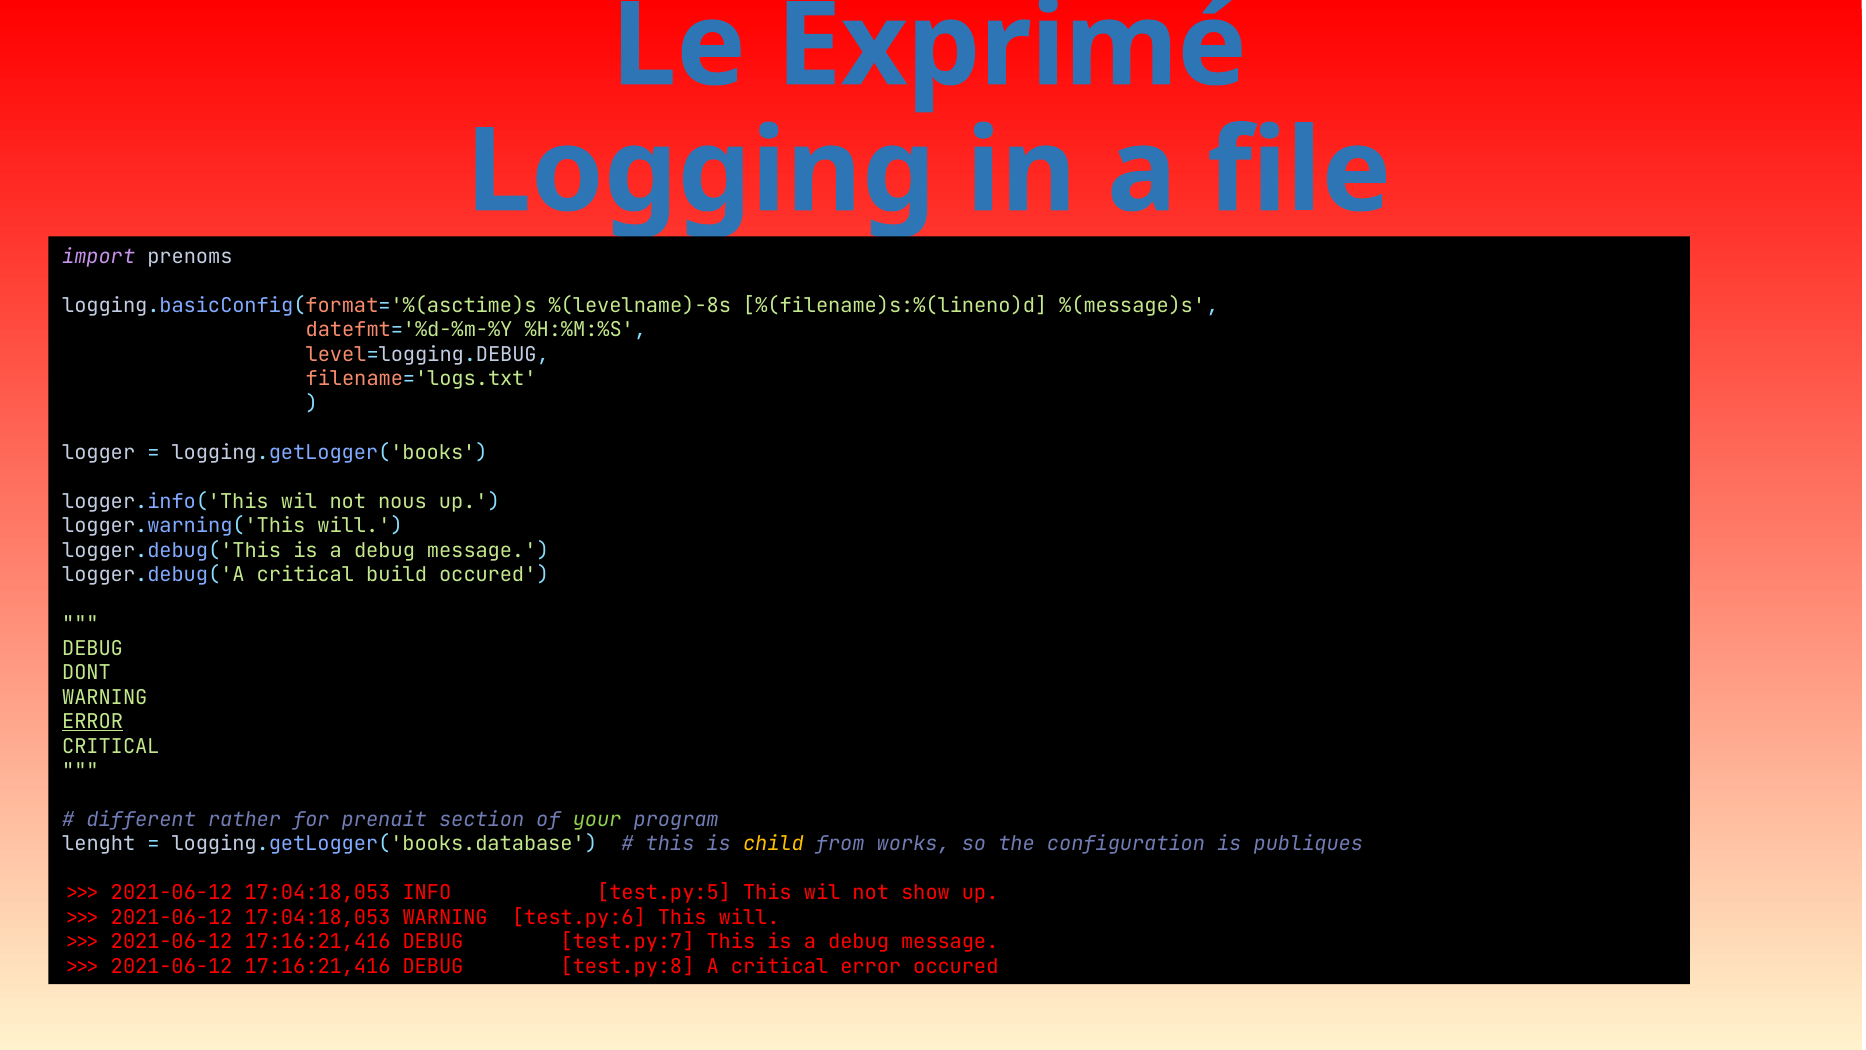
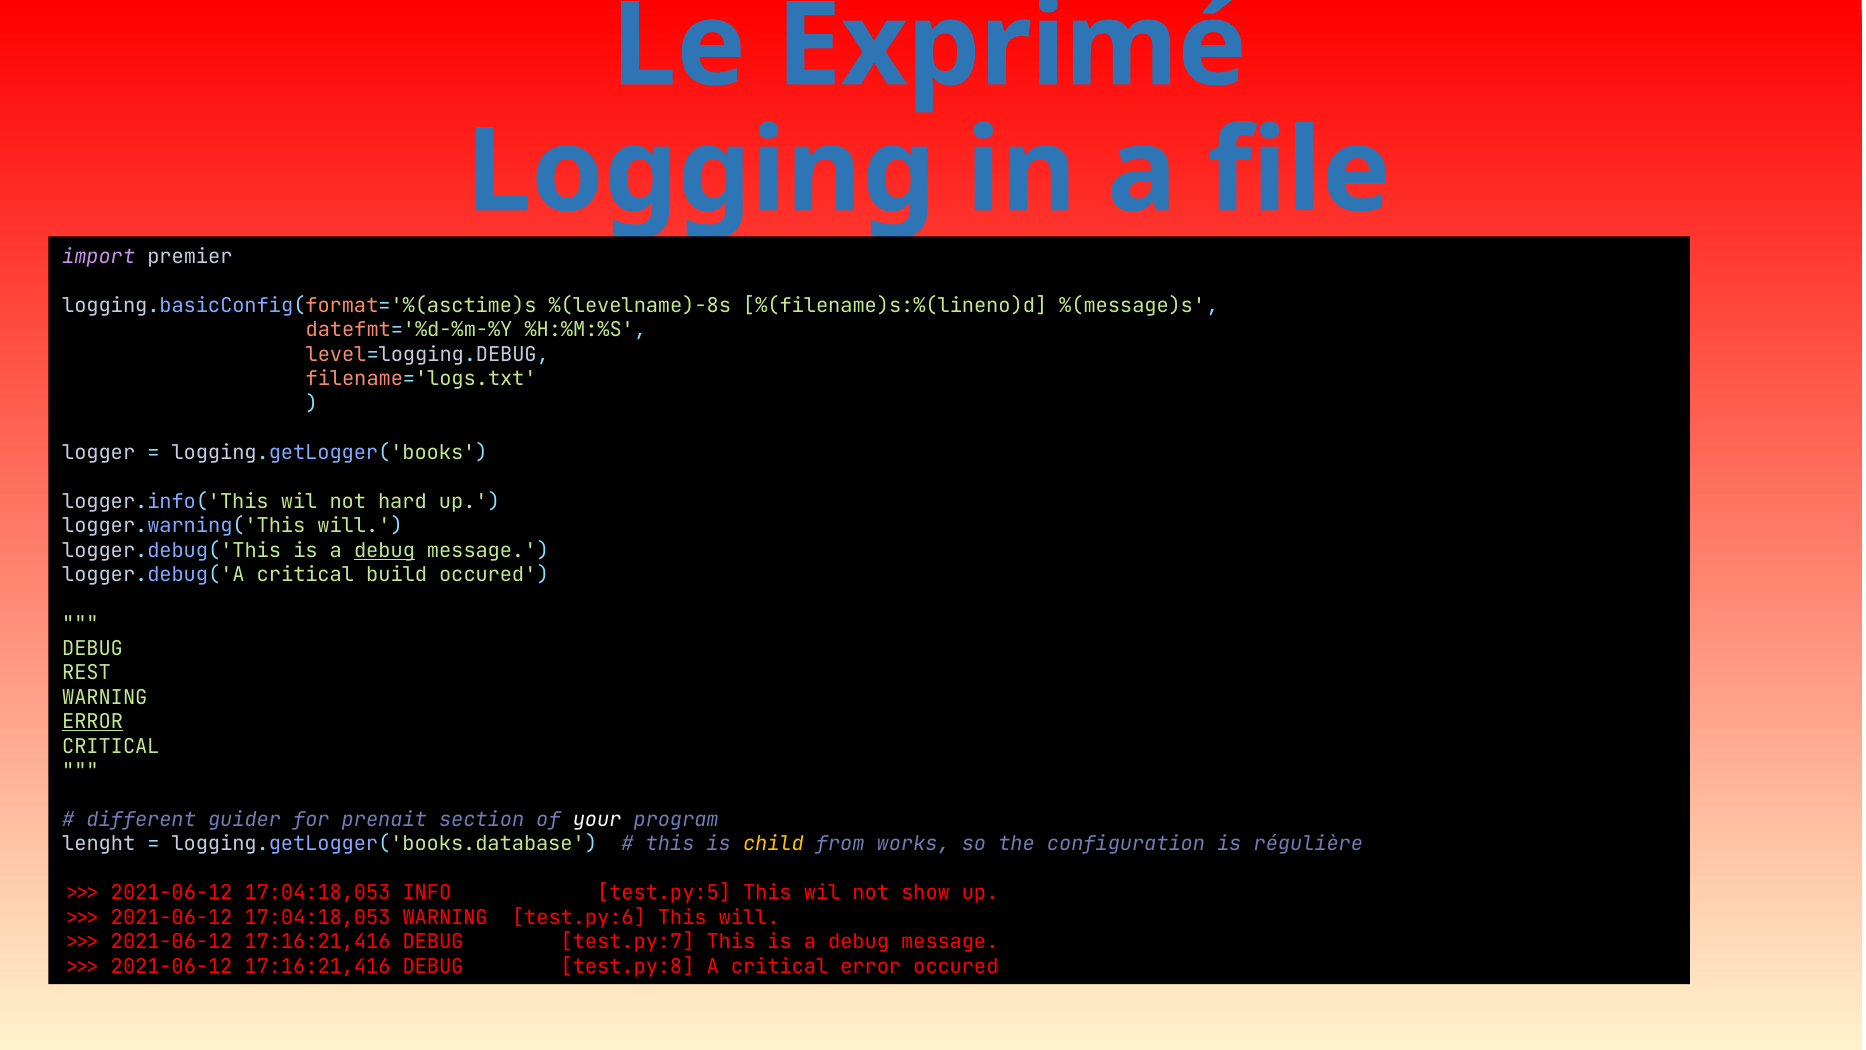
prenoms: prenoms -> premier (190, 257)
nous: nous -> hard (402, 501)
debug underline: none -> present (385, 550)
DONT: DONT -> REST (87, 673)
rather: rather -> guider (245, 819)
your colour: light green -> white (597, 819)
publiques: publiques -> régulière (1308, 844)
